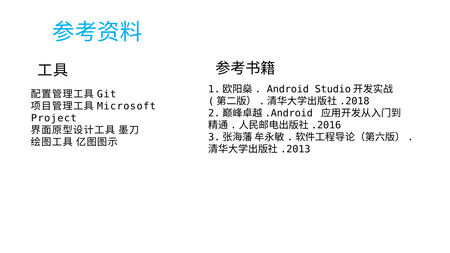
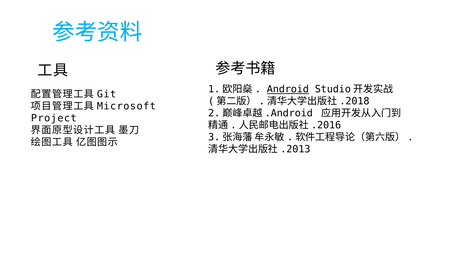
Android underline: none -> present (288, 89)
